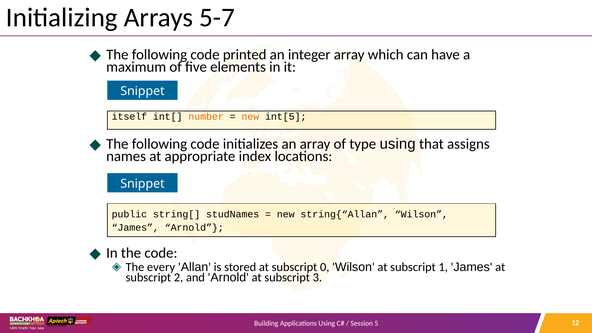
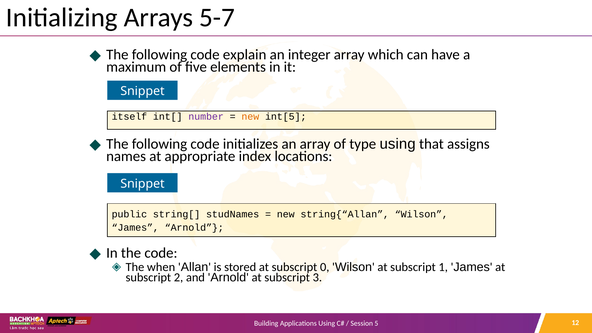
printed: printed -> explain (245, 55)
number colour: orange -> purple (206, 117)
every: every -> when (161, 267)
